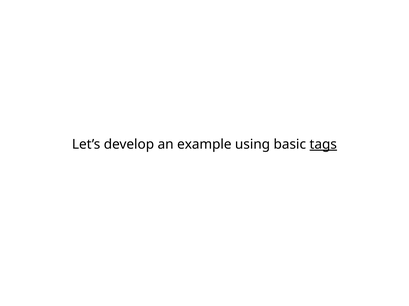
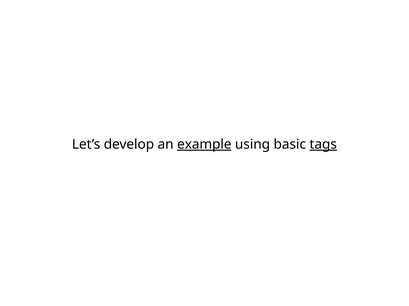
example underline: none -> present (204, 145)
